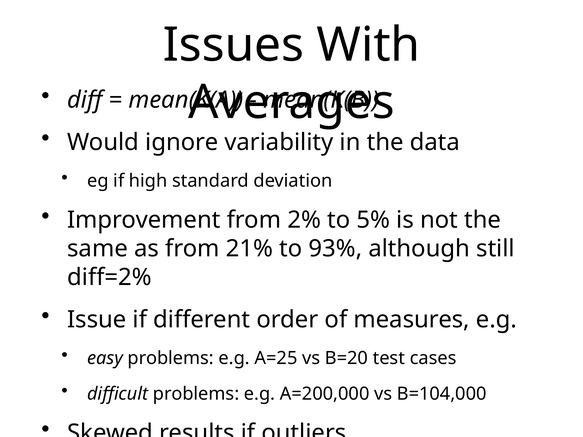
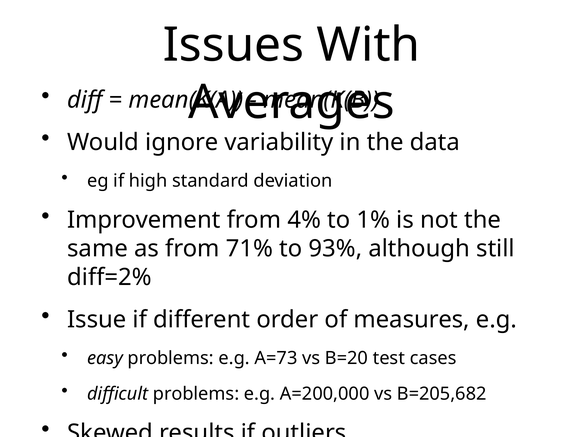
2%: 2% -> 4% (304, 220)
5%: 5% -> 1% (373, 220)
21%: 21% -> 71% (249, 249)
A=25: A=25 -> A=73 (276, 358)
B=104,000: B=104,000 -> B=205,682 (442, 394)
